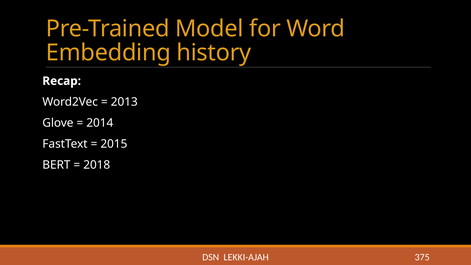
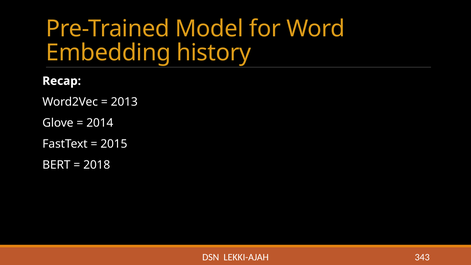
375: 375 -> 343 (422, 257)
